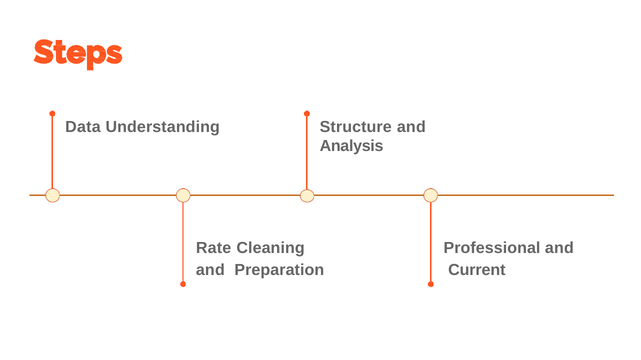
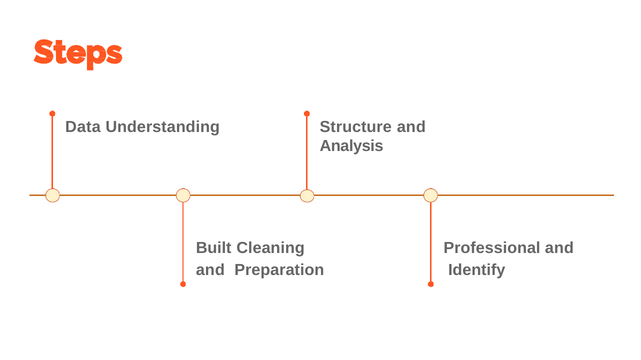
Rate: Rate -> Built (214, 248)
Current: Current -> Identify (477, 270)
